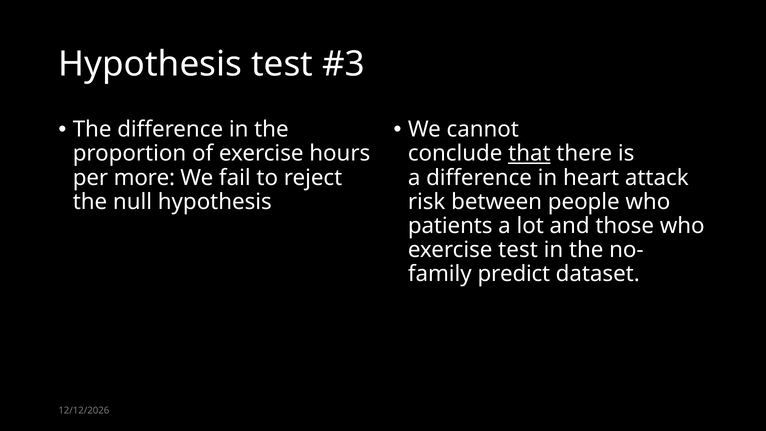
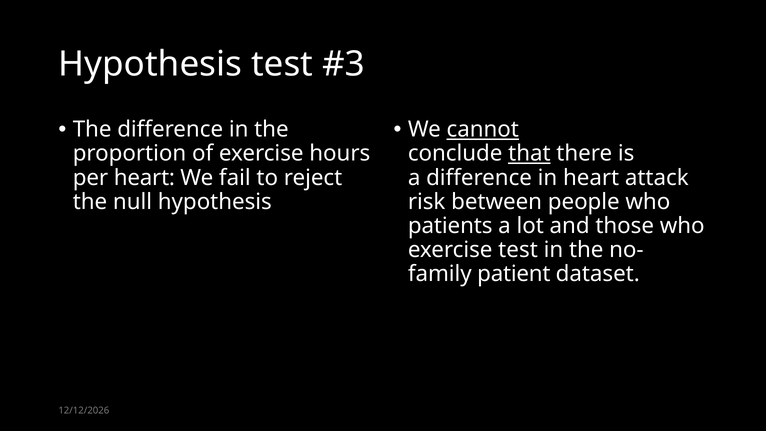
cannot underline: none -> present (483, 129)
per more: more -> heart (144, 178)
predict: predict -> patient (514, 274)
